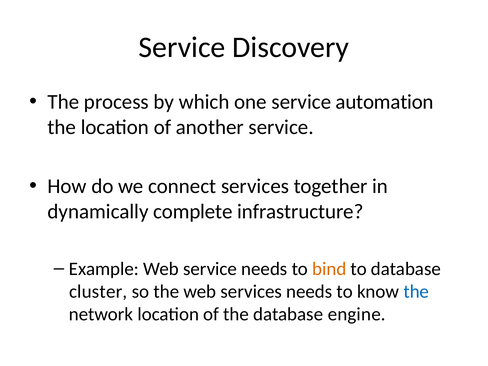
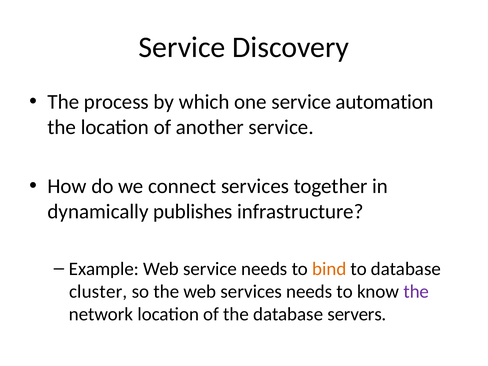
complete: complete -> publishes (193, 212)
the colour: blue -> purple (416, 292)
engine: engine -> servers (357, 314)
